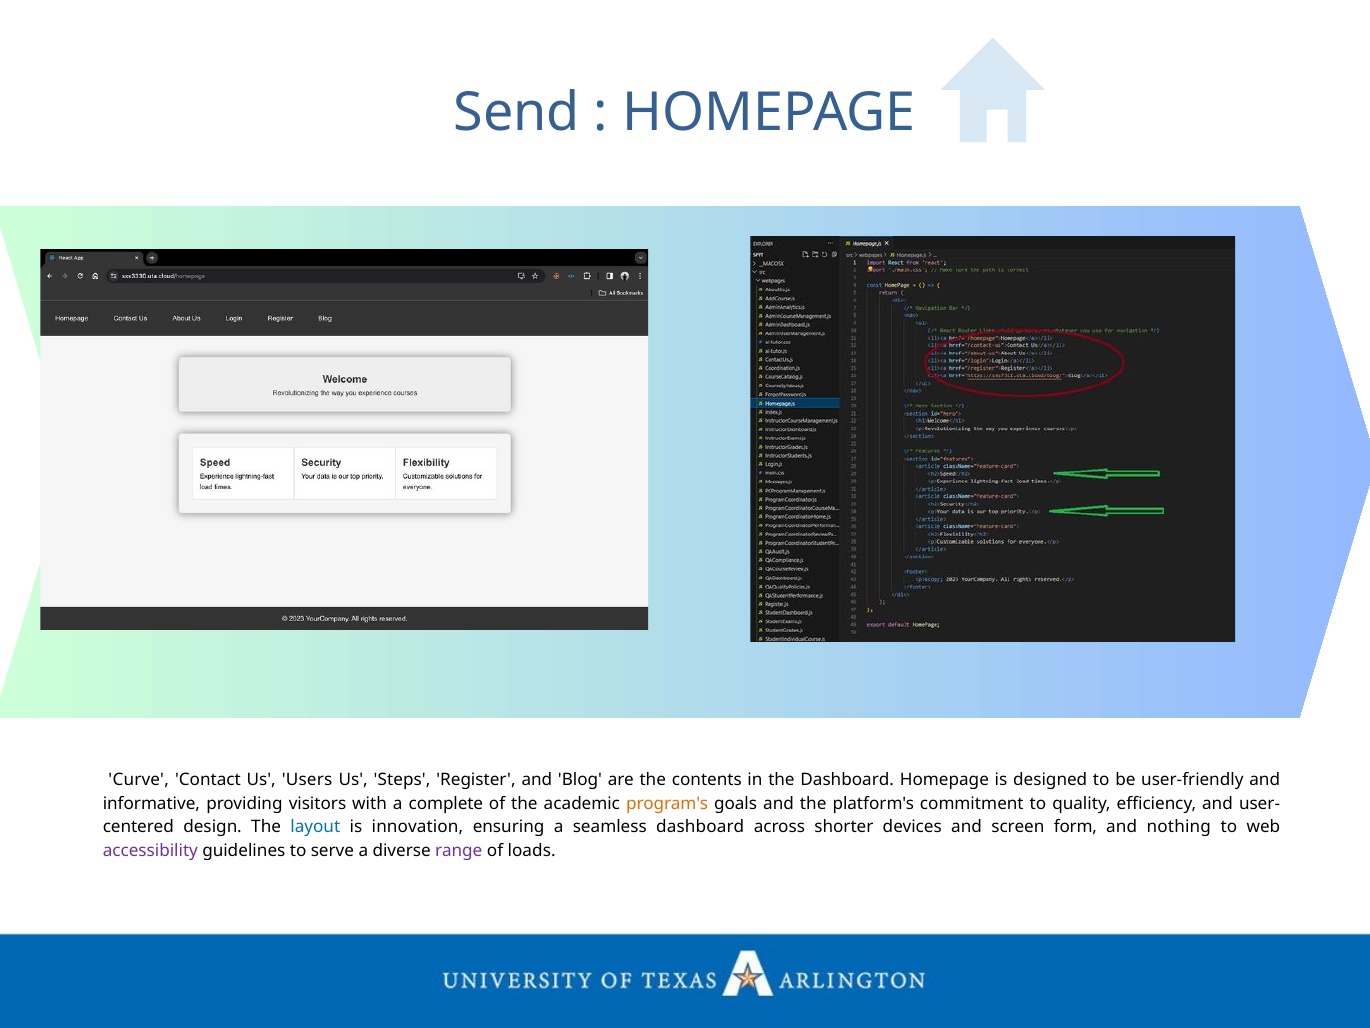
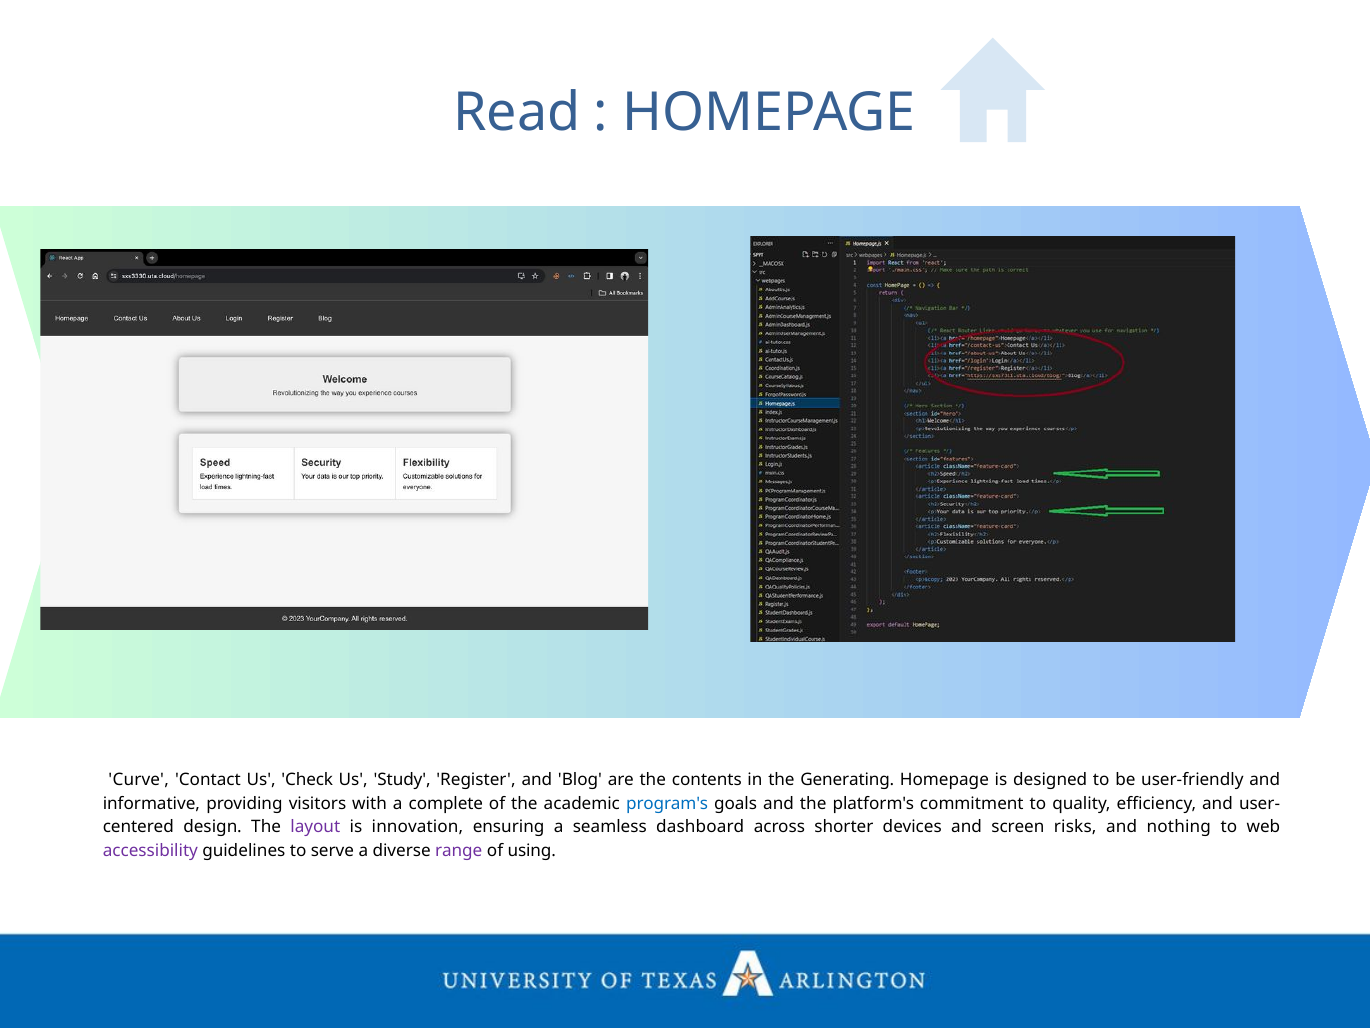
Send: Send -> Read (517, 113)
Users: Users -> Check (307, 779)
Steps: Steps -> Study (402, 779)
the Dashboard: Dashboard -> Generating (847, 779)
program's colour: orange -> blue (667, 803)
layout colour: blue -> purple (315, 827)
form: form -> risks (1075, 827)
loads: loads -> using (532, 851)
